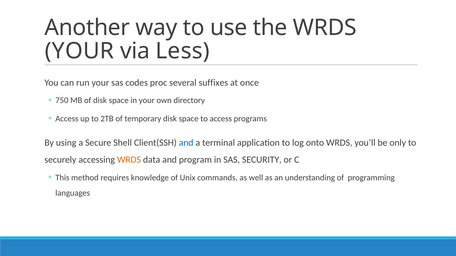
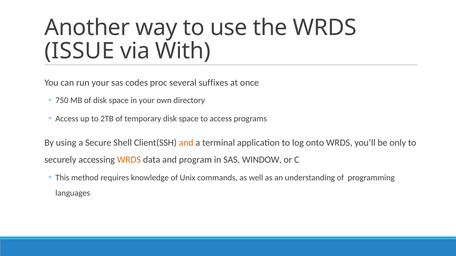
YOUR: YOUR -> ISSUE (80, 51)
Less: Less -> With (183, 51)
and colour: blue -> orange (186, 143)
SECURITY: SECURITY -> WINDOW (262, 160)
